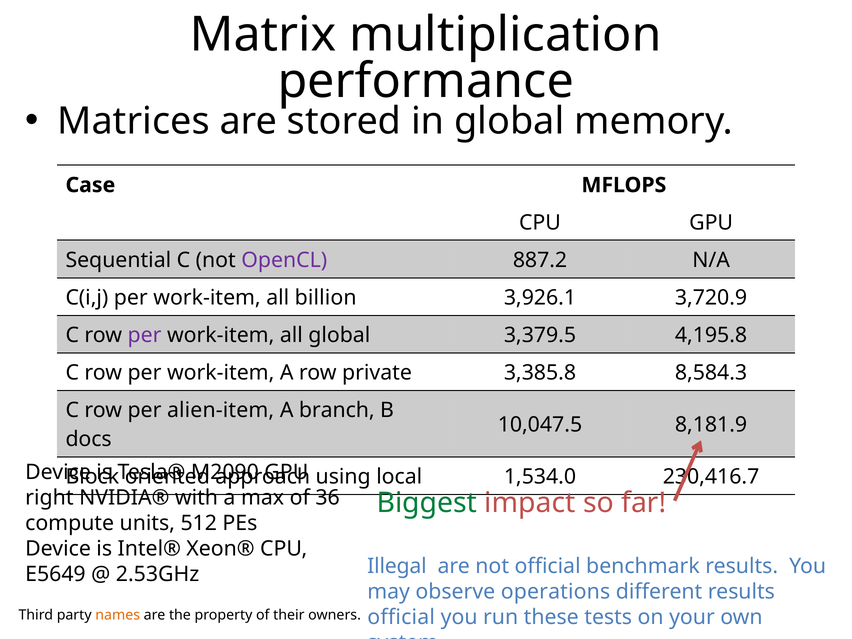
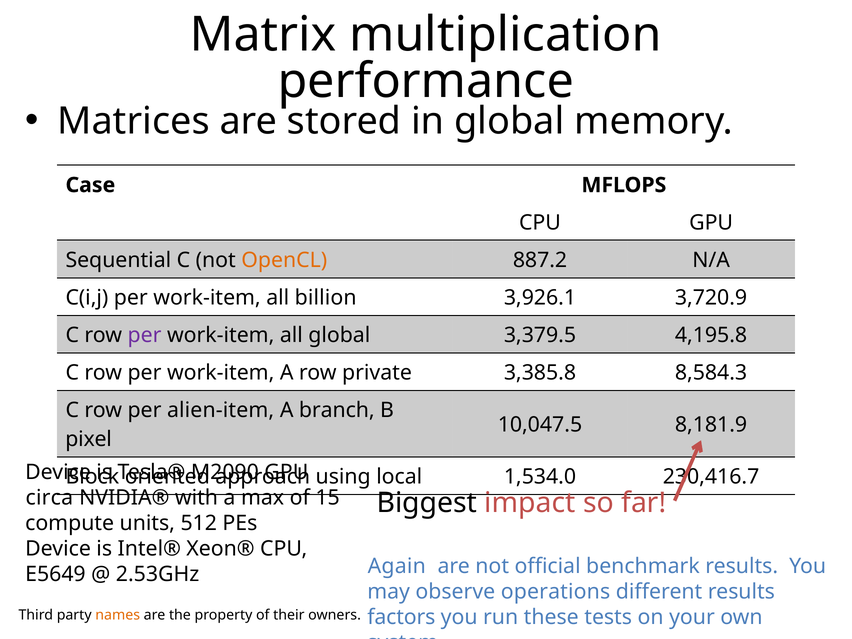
OpenCL colour: purple -> orange (284, 260)
docs: docs -> pixel (89, 439)
right: right -> circa (49, 498)
36: 36 -> 15 (328, 498)
Biggest colour: green -> black (427, 503)
Illegal: Illegal -> Again (397, 566)
official: official -> factors (401, 617)
